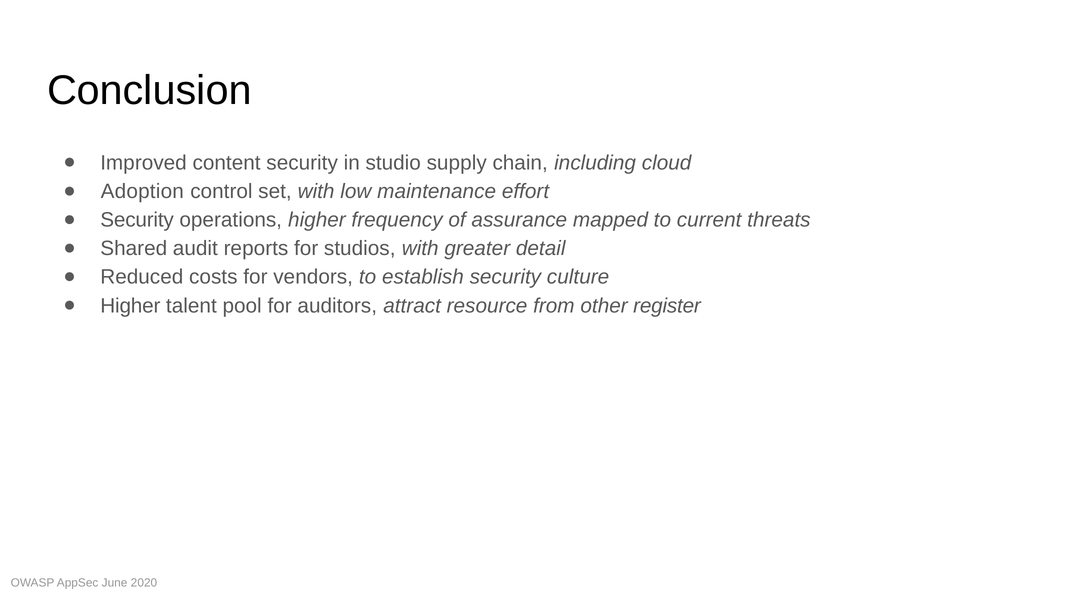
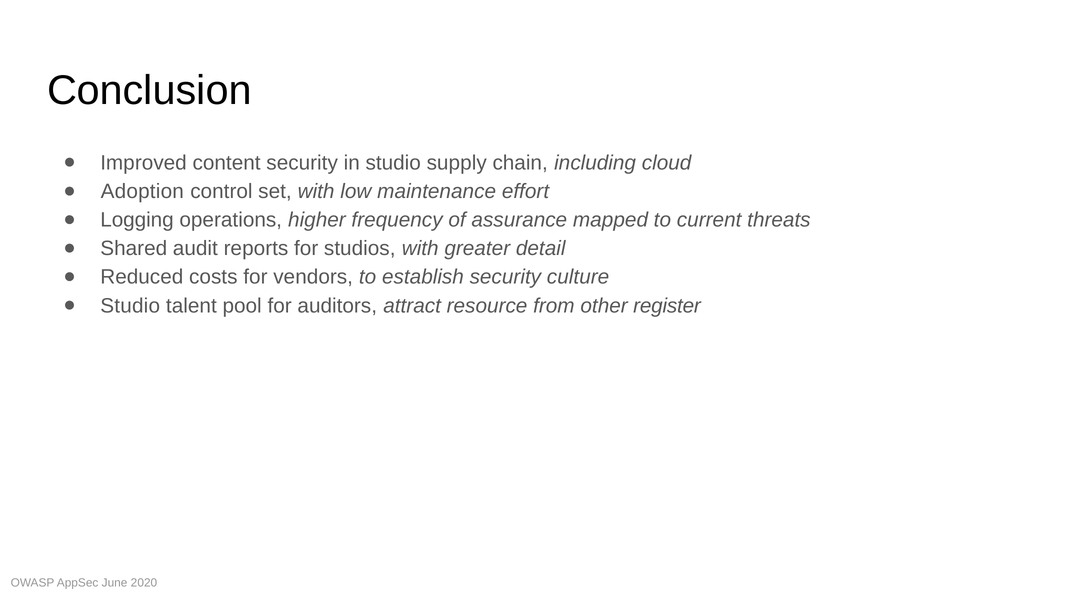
Security: Security -> Logging (137, 220)
Higher: Higher -> Studio (130, 305)
